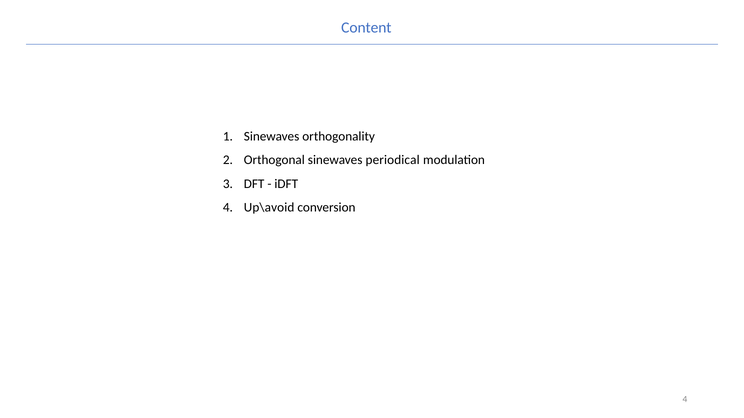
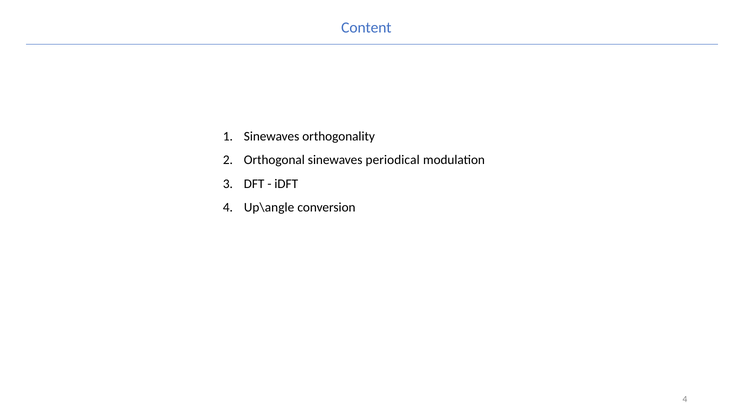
Up\avoid: Up\avoid -> Up\angle (269, 208)
